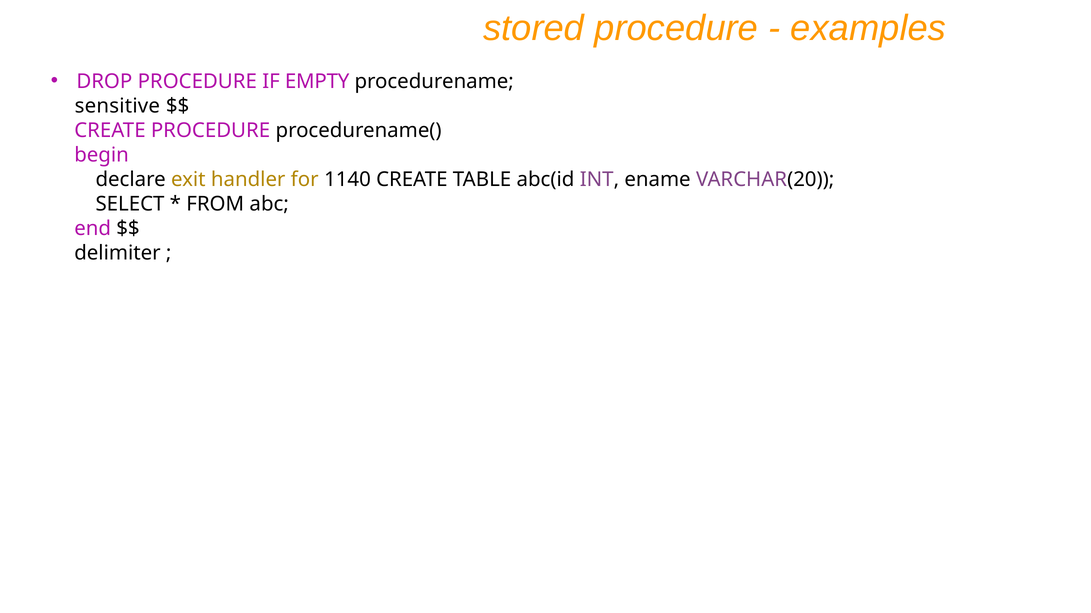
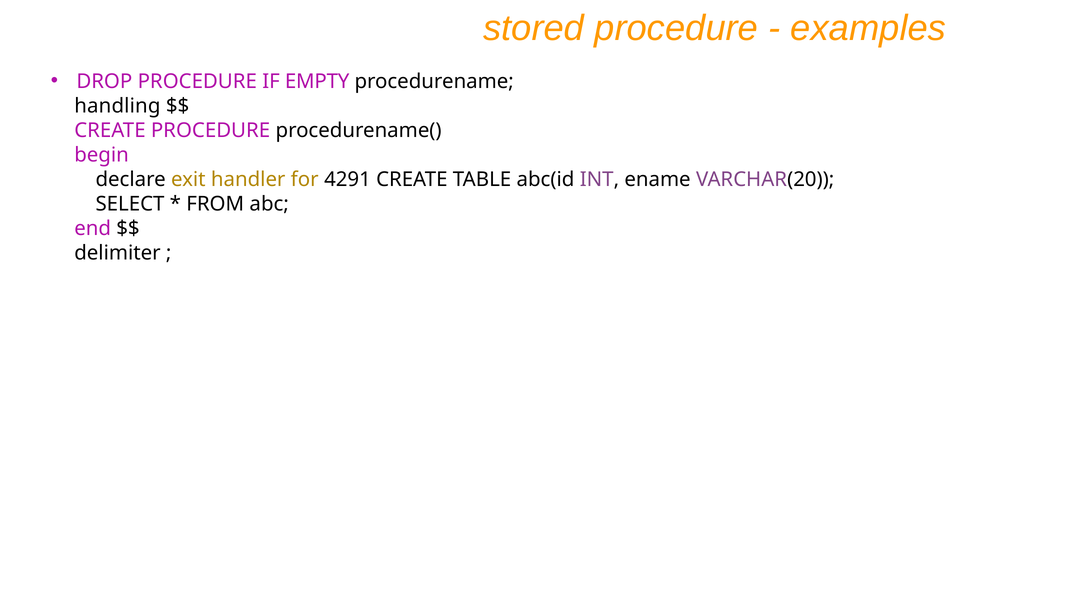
sensitive: sensitive -> handling (117, 106)
1140: 1140 -> 4291 (348, 180)
